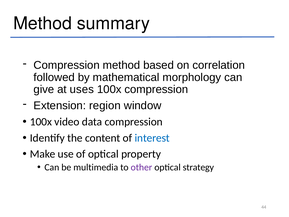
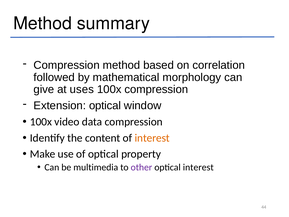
Extension region: region -> optical (105, 105)
interest colour: blue -> orange (152, 138)
optical strategy: strategy -> interest (198, 167)
